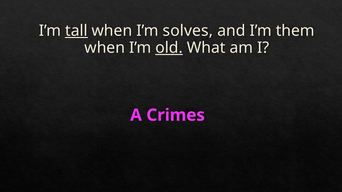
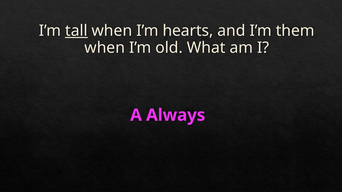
solves: solves -> hearts (188, 31)
old underline: present -> none (169, 48)
Crimes: Crimes -> Always (176, 115)
